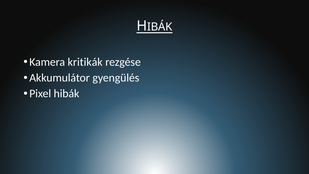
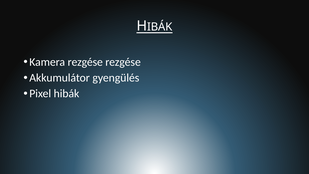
Kamera kritikák: kritikák -> rezgése (85, 62)
